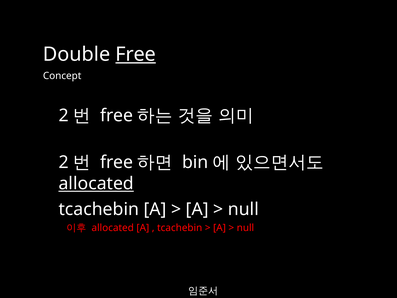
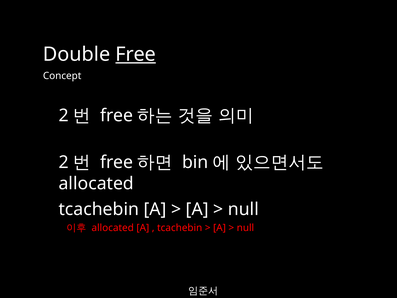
allocated underline: present -> none (96, 183)
